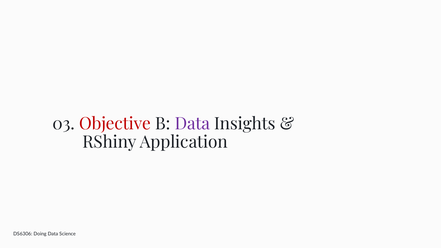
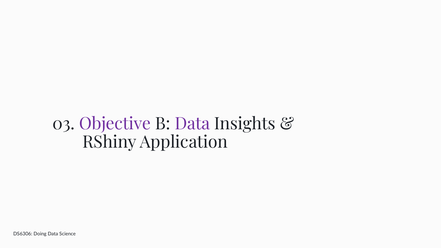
Objective colour: red -> purple (115, 124)
